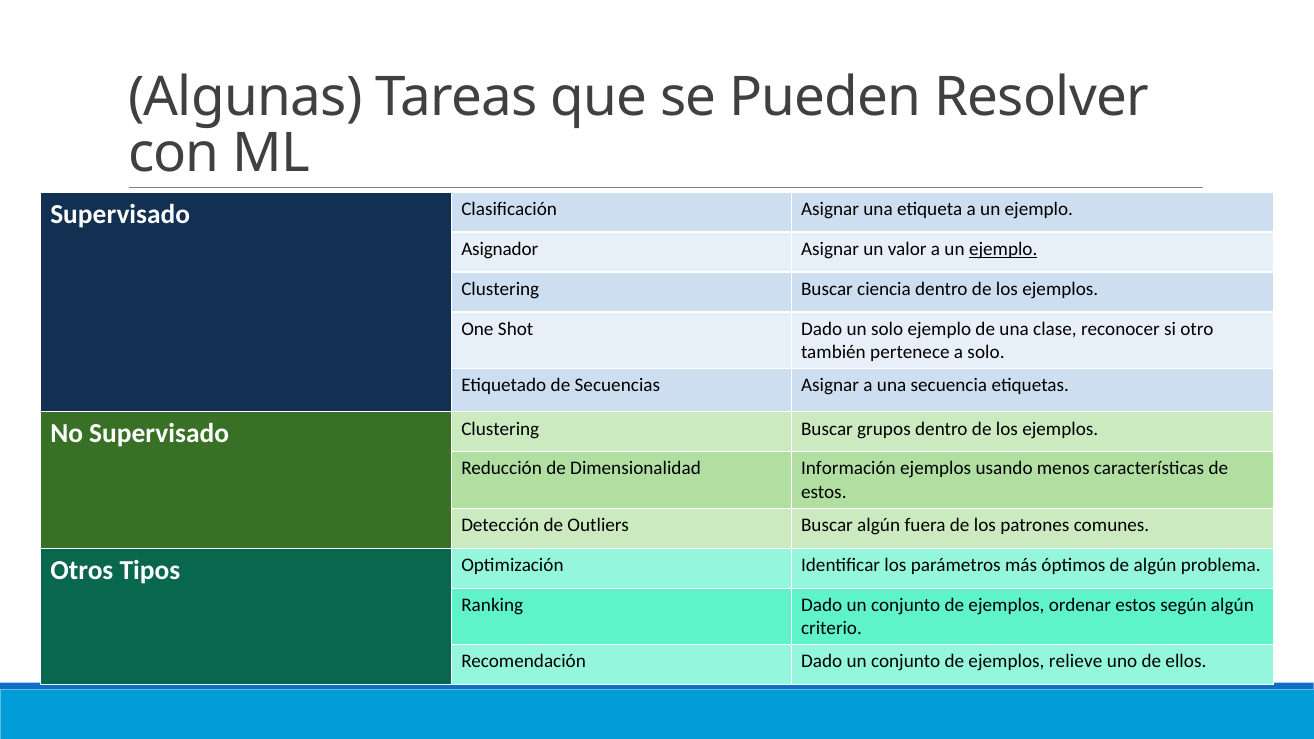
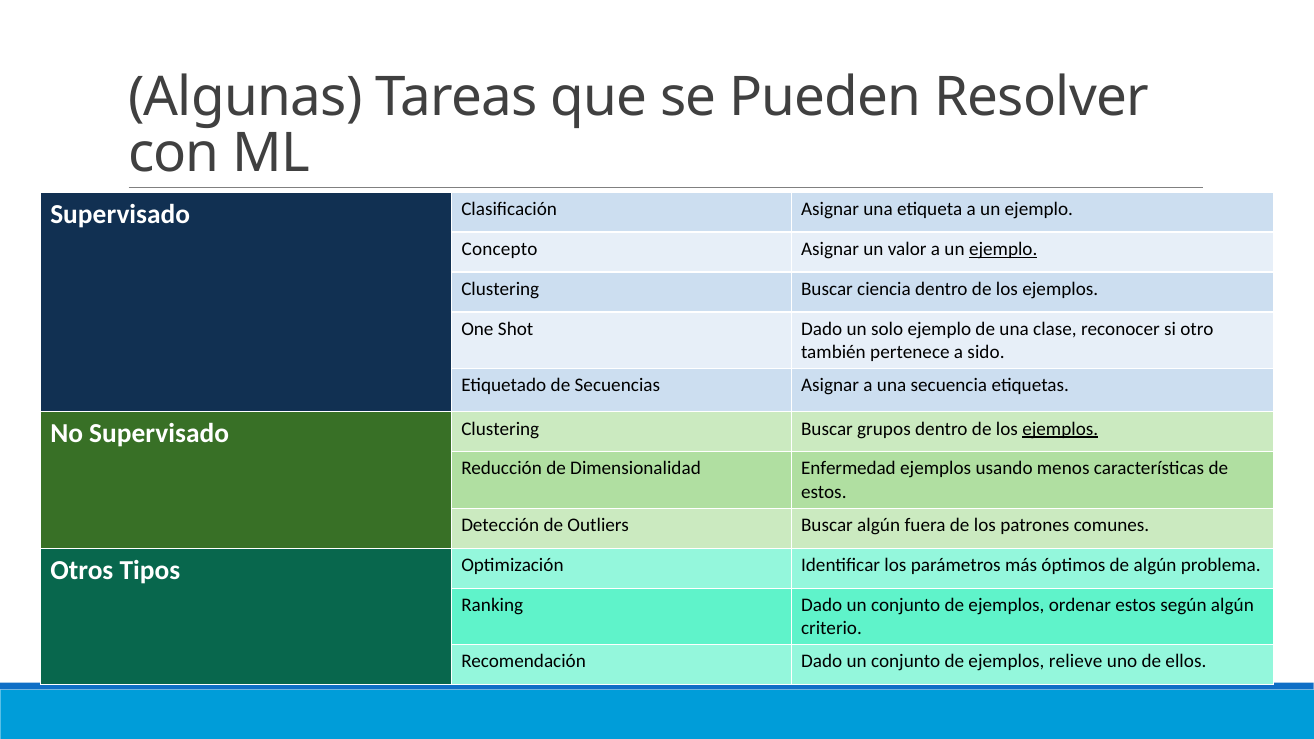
Asignador: Asignador -> Concepto (500, 249)
a solo: solo -> sido (986, 352)
ejemplos underline: none -> present (1060, 429)
Información: Información -> Enfermedad (848, 469)
